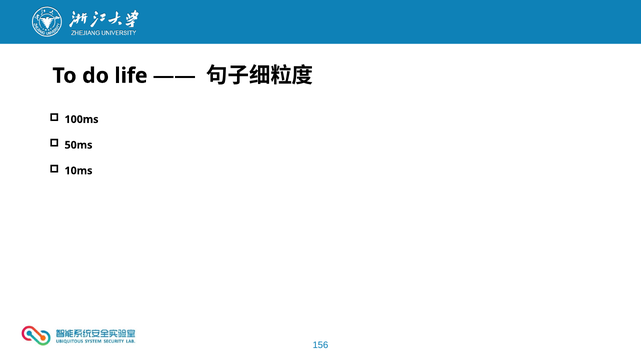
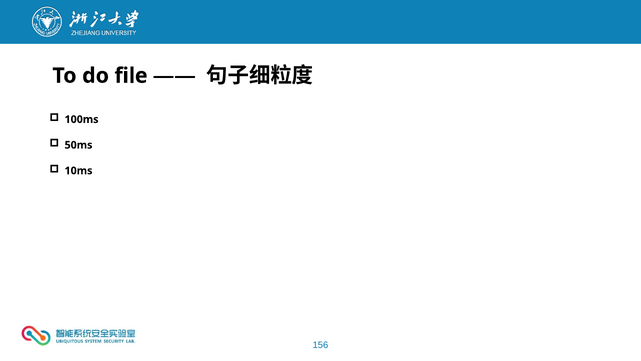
life: life -> file (131, 76)
